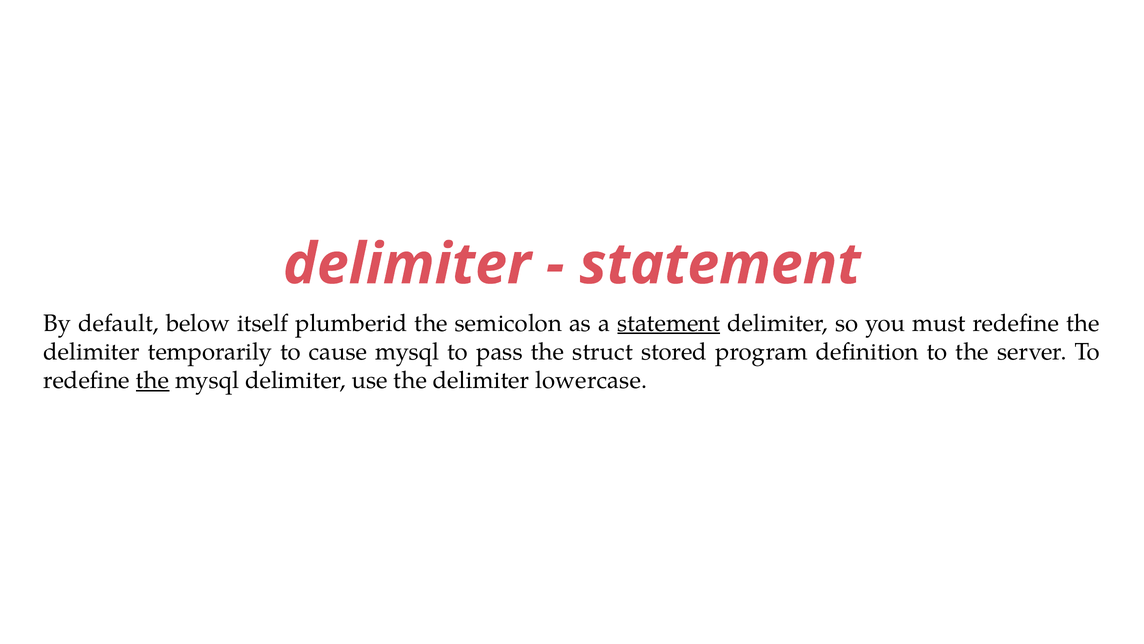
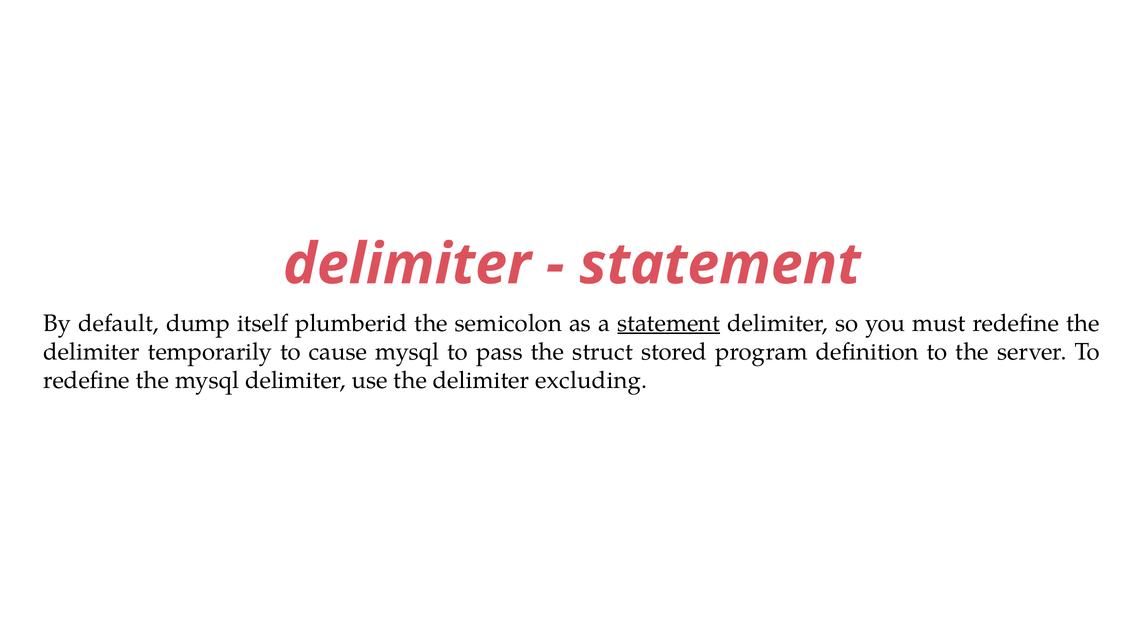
below: below -> dump (198, 323)
the underline: present -> none (152, 380)
lowercase: lowercase -> excluding (591, 380)
